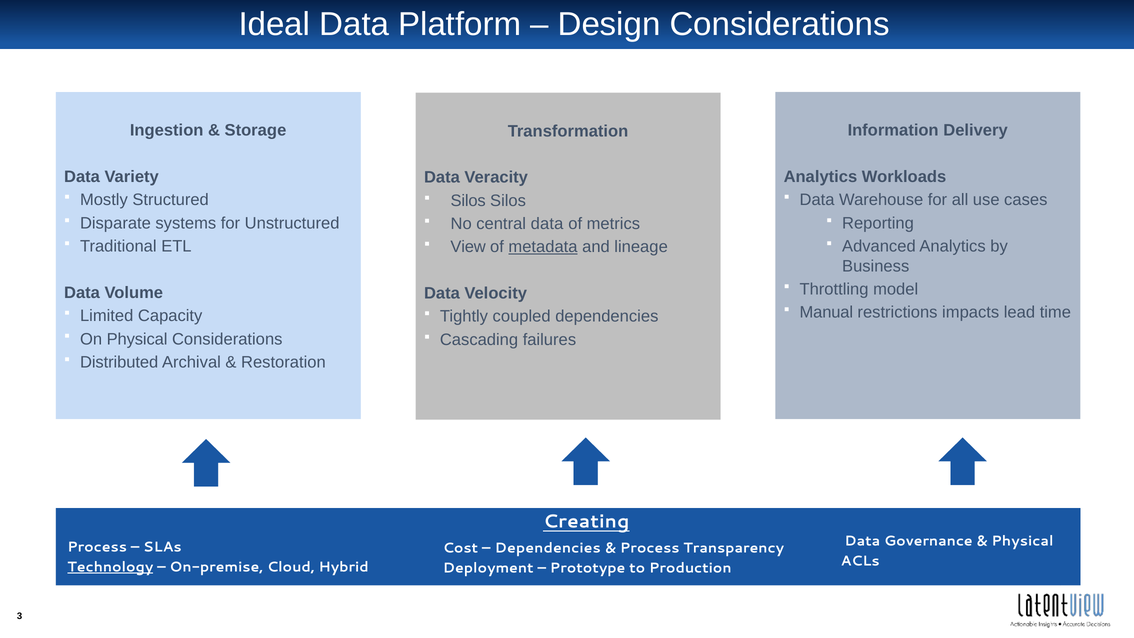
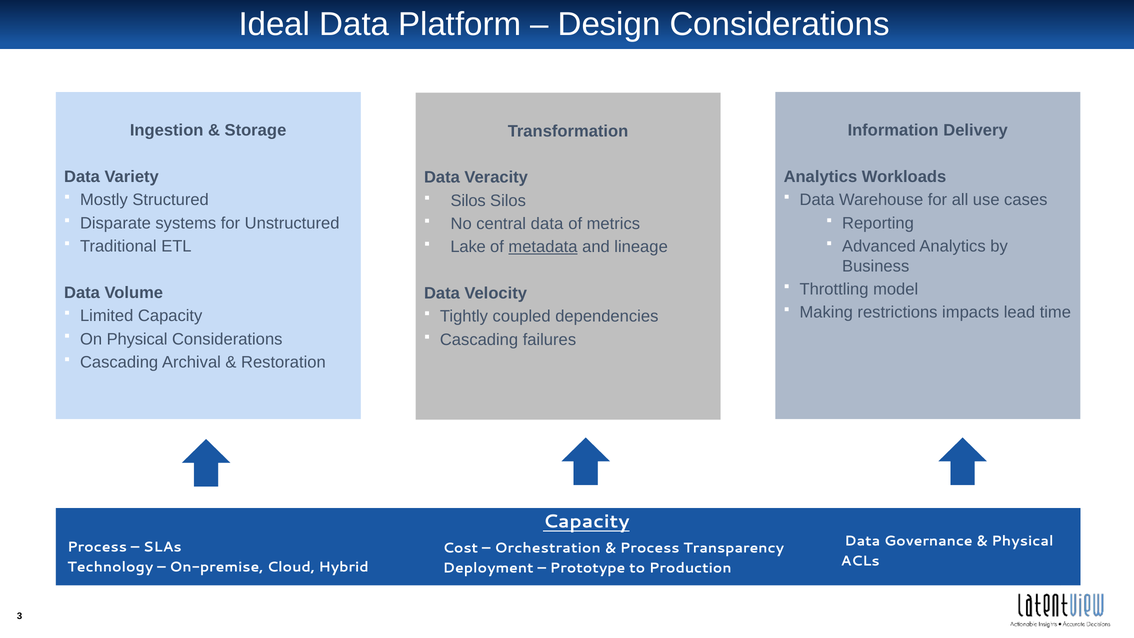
View: View -> Lake (468, 247)
Manual: Manual -> Making (826, 312)
Distributed: Distributed -> Cascading (119, 362)
Creating: Creating -> Capacity (586, 521)
Dependencies: Dependencies -> Orchestration (548, 548)
Technology underline: present -> none (110, 567)
